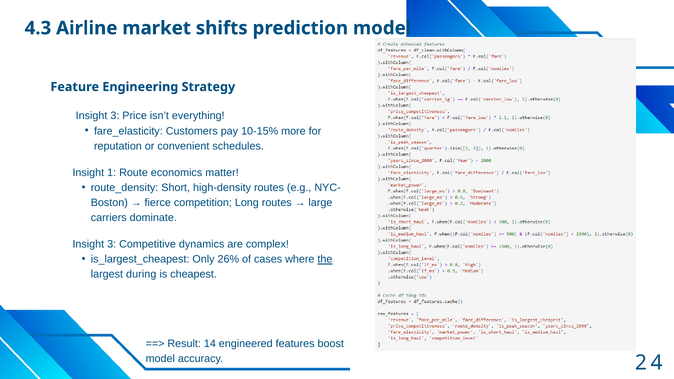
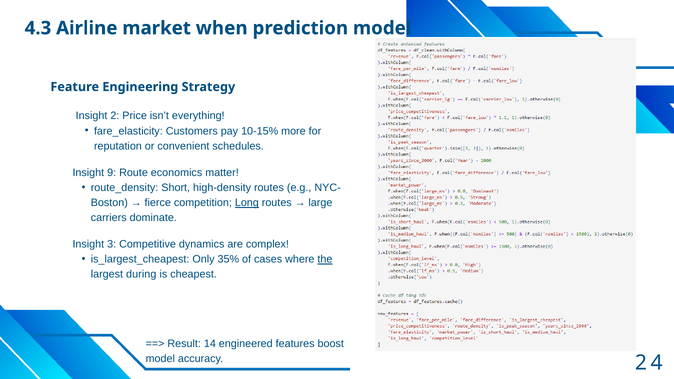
shifts: shifts -> when (222, 28)
3: 3 -> 2 (115, 116)
1: 1 -> 9 (112, 173)
Long underline: none -> present (247, 203)
26%: 26% -> 35% (228, 259)
